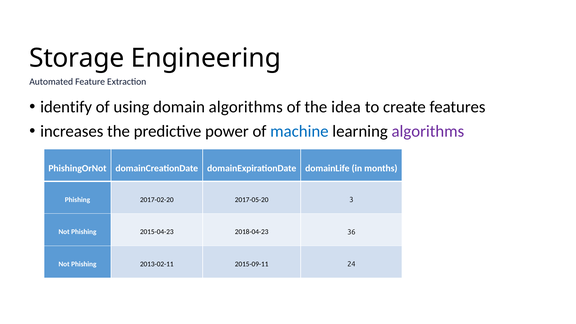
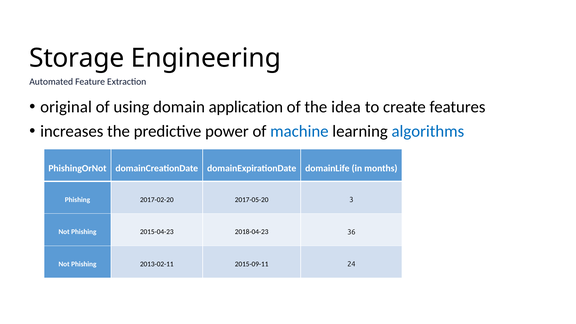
identify: identify -> original (66, 107)
domain algorithms: algorithms -> application (246, 107)
algorithms colour: purple -> blue (428, 131)
